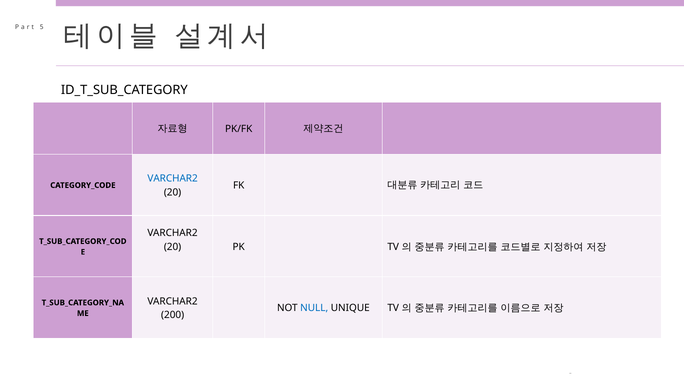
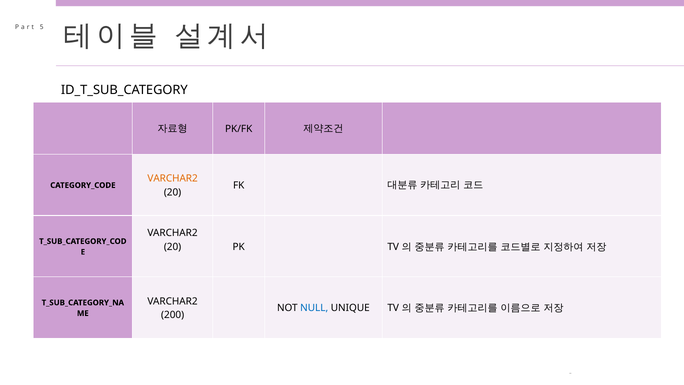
VARCHAR2 colour: blue -> orange (173, 179)
